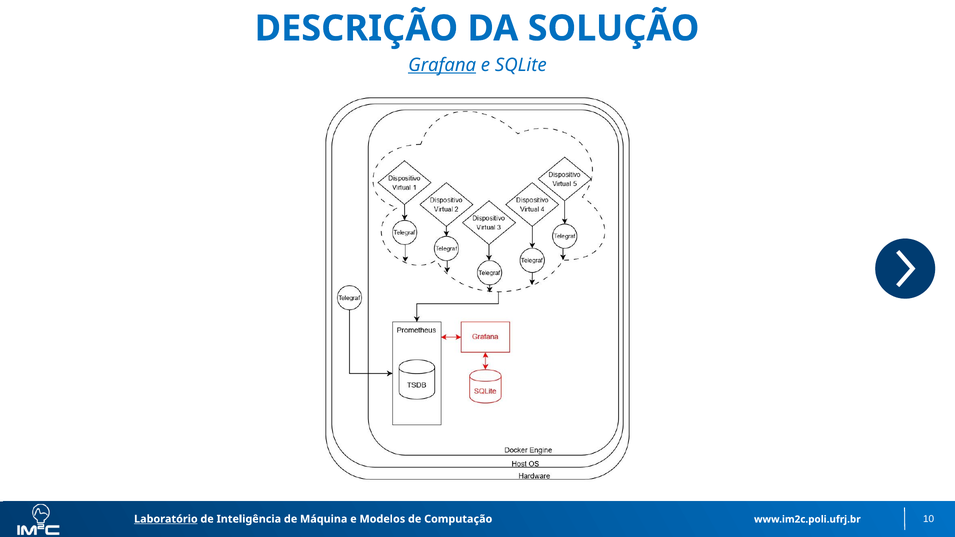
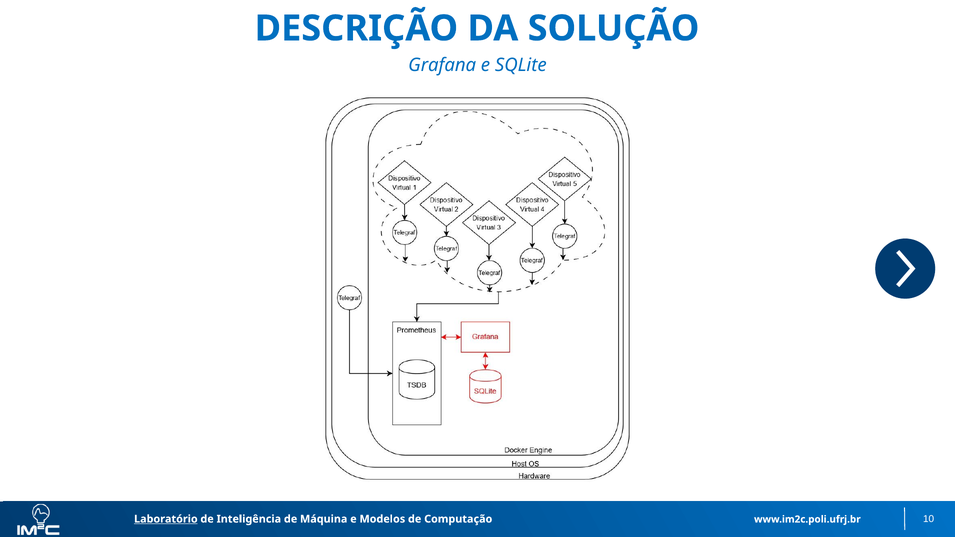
Grafana underline: present -> none (442, 65)
